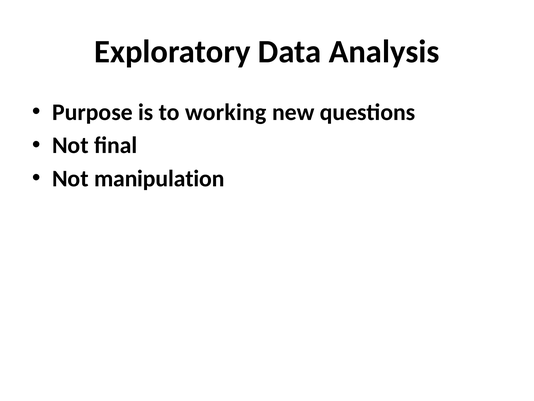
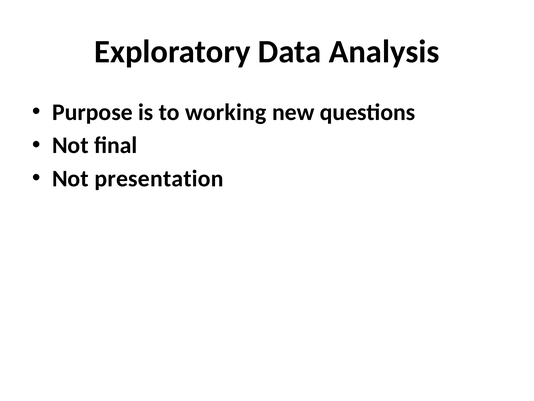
manipulation: manipulation -> presentation (159, 178)
